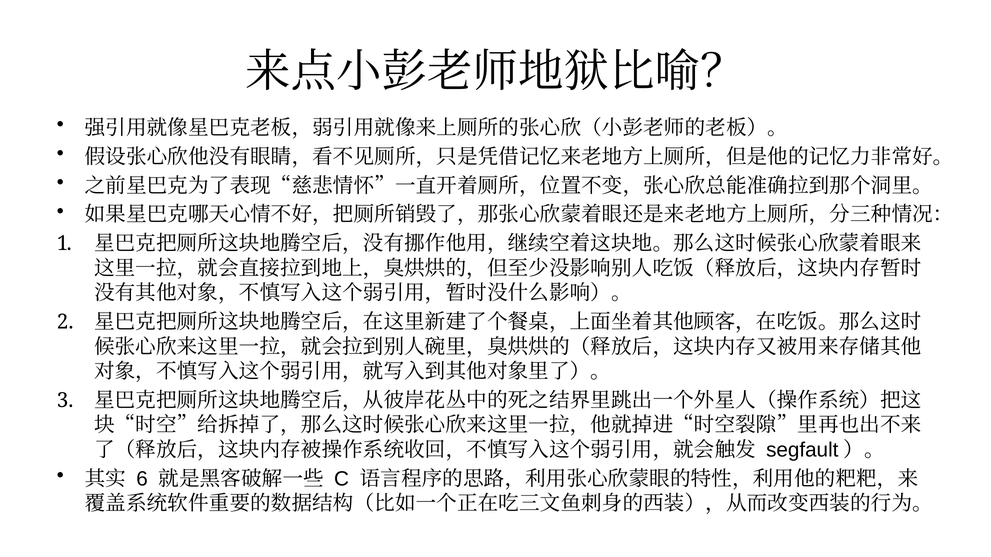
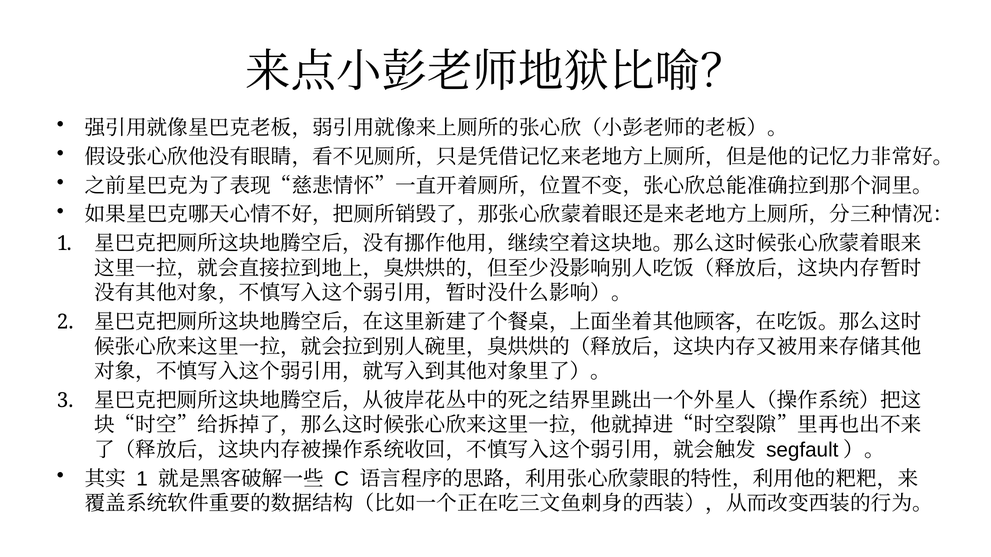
6: 6 -> 1 (142, 479)
